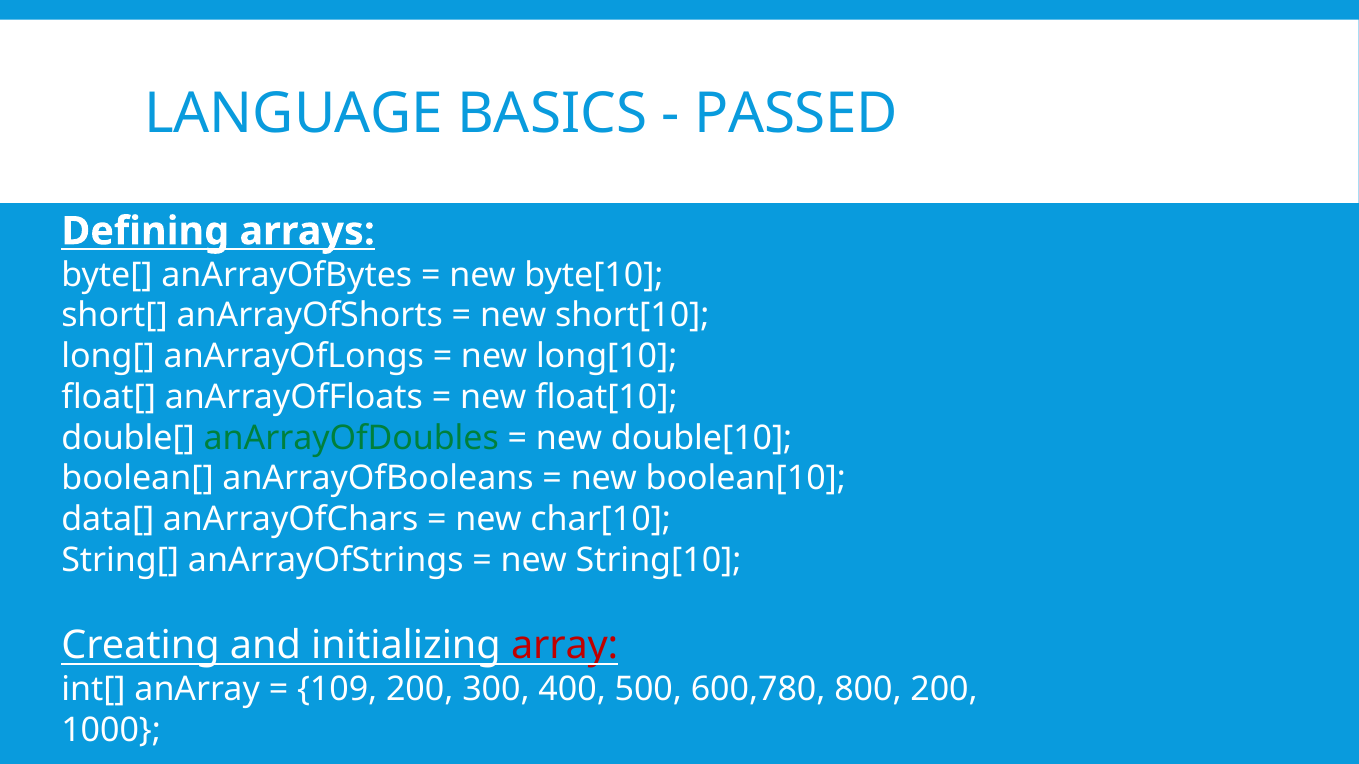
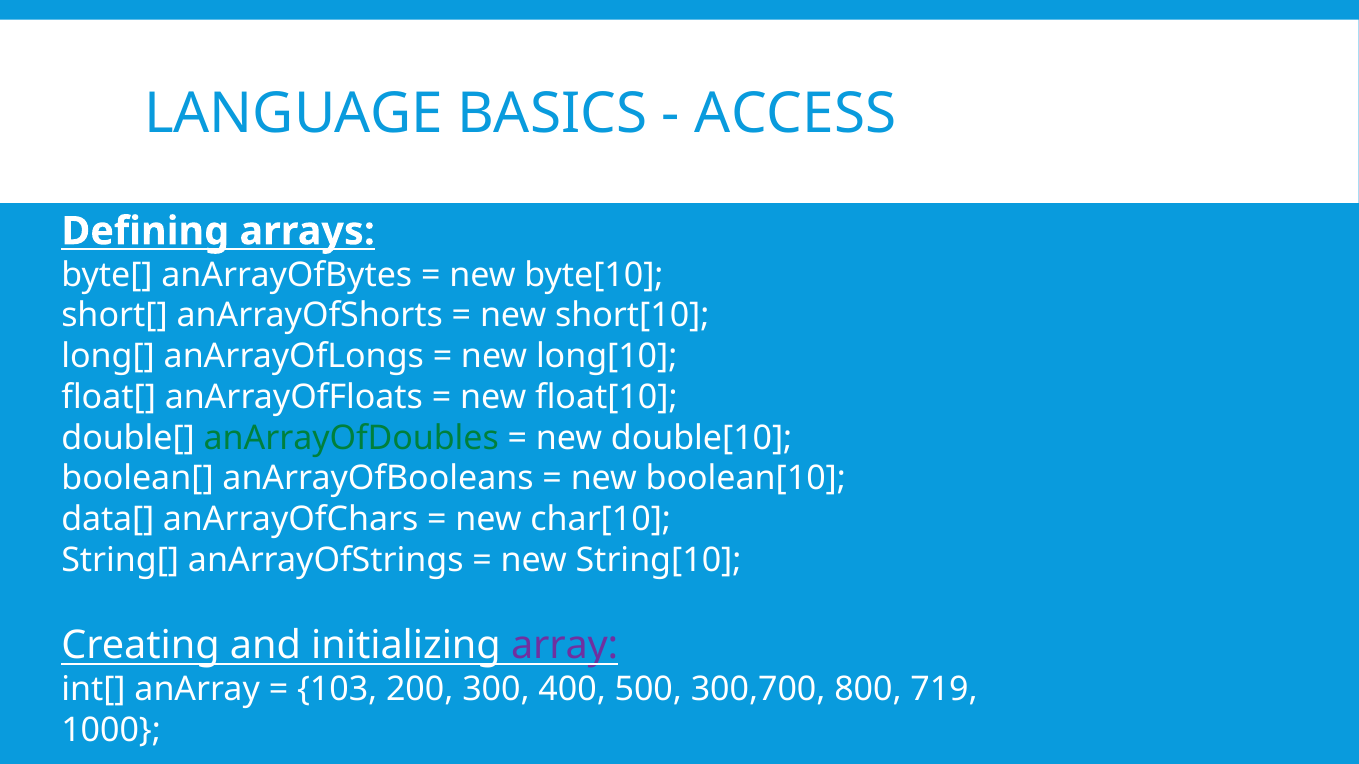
PASSED: PASSED -> ACCESS (796, 114)
array colour: red -> purple (565, 646)
109: 109 -> 103 (337, 690)
600,780: 600,780 -> 300,700 (758, 690)
800 200: 200 -> 719 (944, 690)
